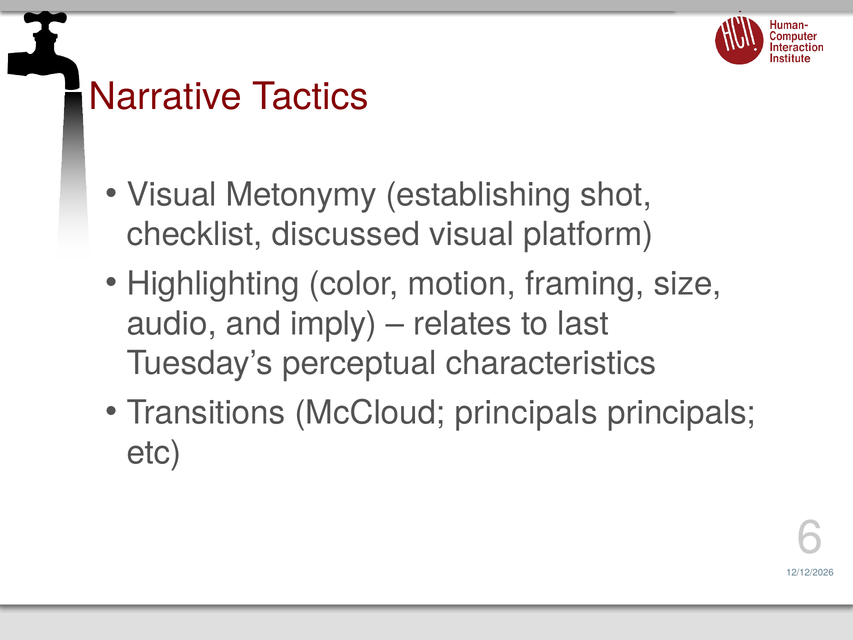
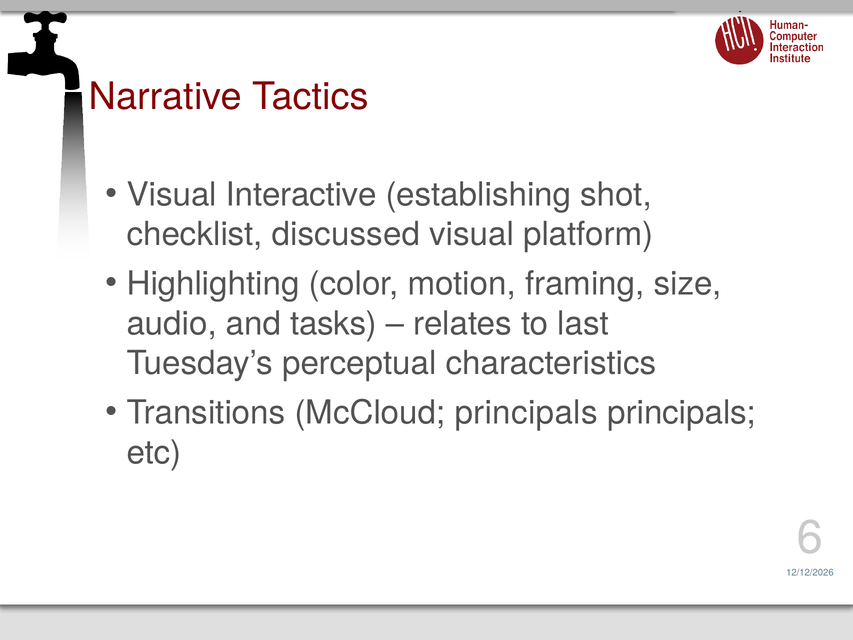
Metonymy: Metonymy -> Interactive (301, 195)
imply: imply -> tasks (334, 324)
